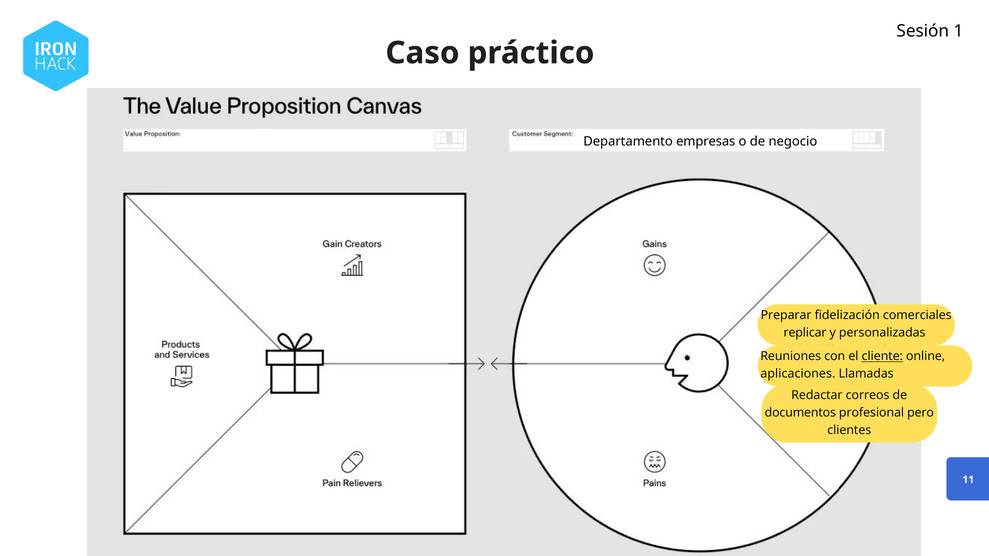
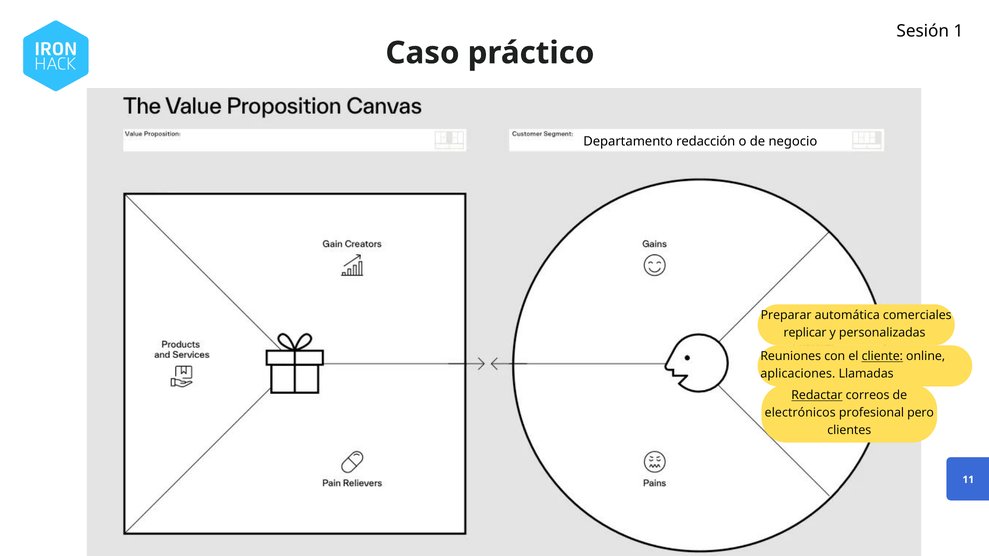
empresas: empresas -> redacción (706, 141)
fidelización: fidelización -> automática (847, 316)
Redactar underline: none -> present (817, 396)
documentos: documentos -> electrónicos (800, 413)
